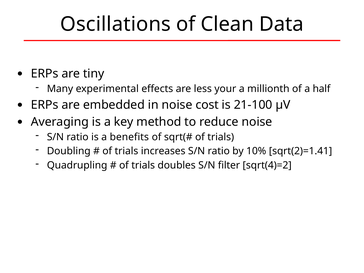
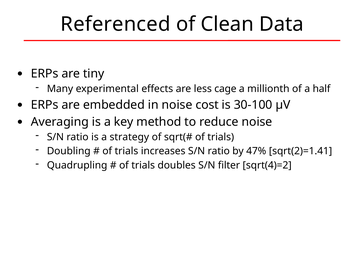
Oscillations: Oscillations -> Referenced (115, 24)
your: your -> cage (225, 89)
21-100: 21-100 -> 30-100 (253, 105)
benefits: benefits -> strategy (129, 137)
10%: 10% -> 47% (256, 151)
